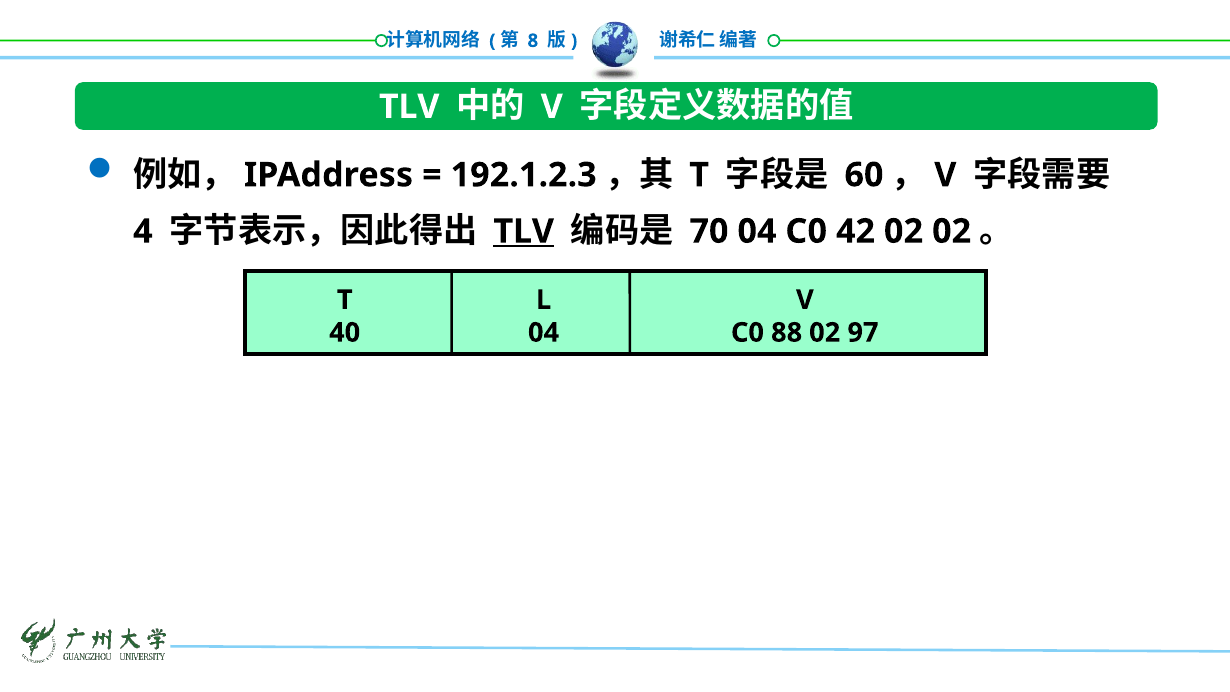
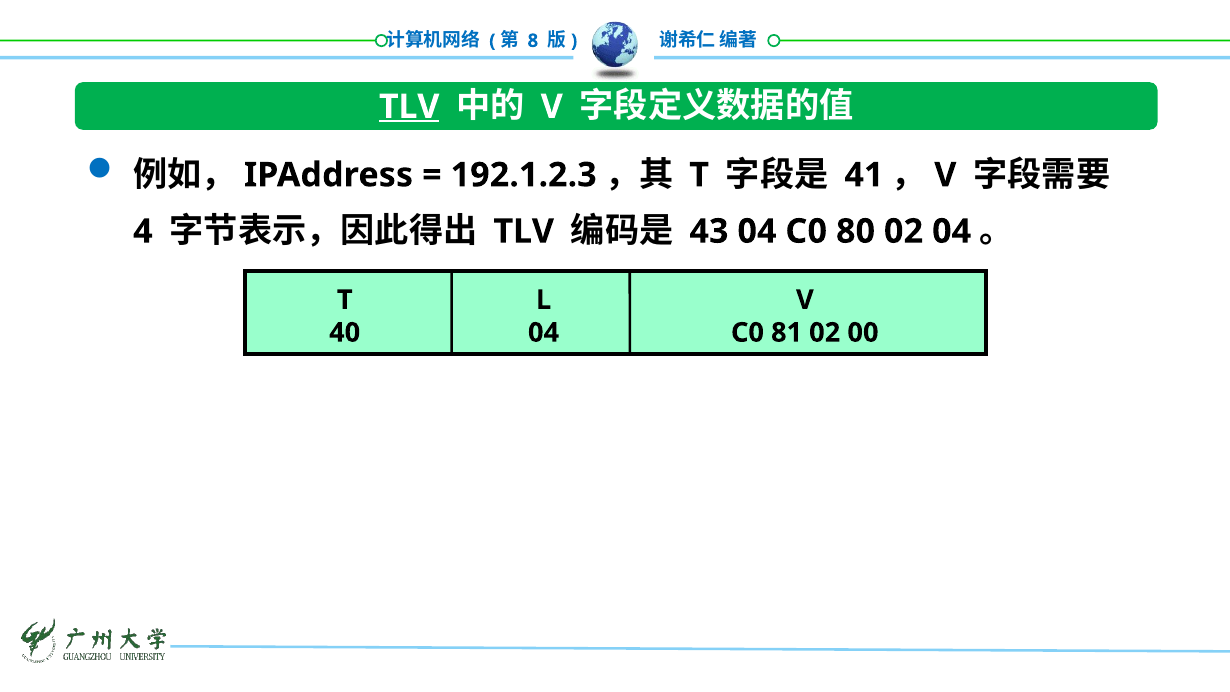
TLV underline: none -> present (409, 107)
60: 60 -> 41 (864, 175)
TLV underline: present -> none (524, 231)
70: 70 -> 43 (709, 231)
42: 42 -> 80 (856, 231)
02 02: 02 -> 04 (952, 231)
88: 88 -> 81 (787, 333)
97: 97 -> 00 (863, 333)
